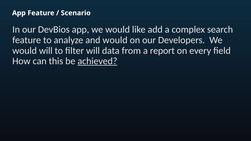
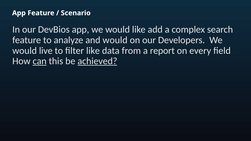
would will: will -> live (46, 51)
filter will: will -> like (93, 51)
can underline: none -> present (40, 61)
